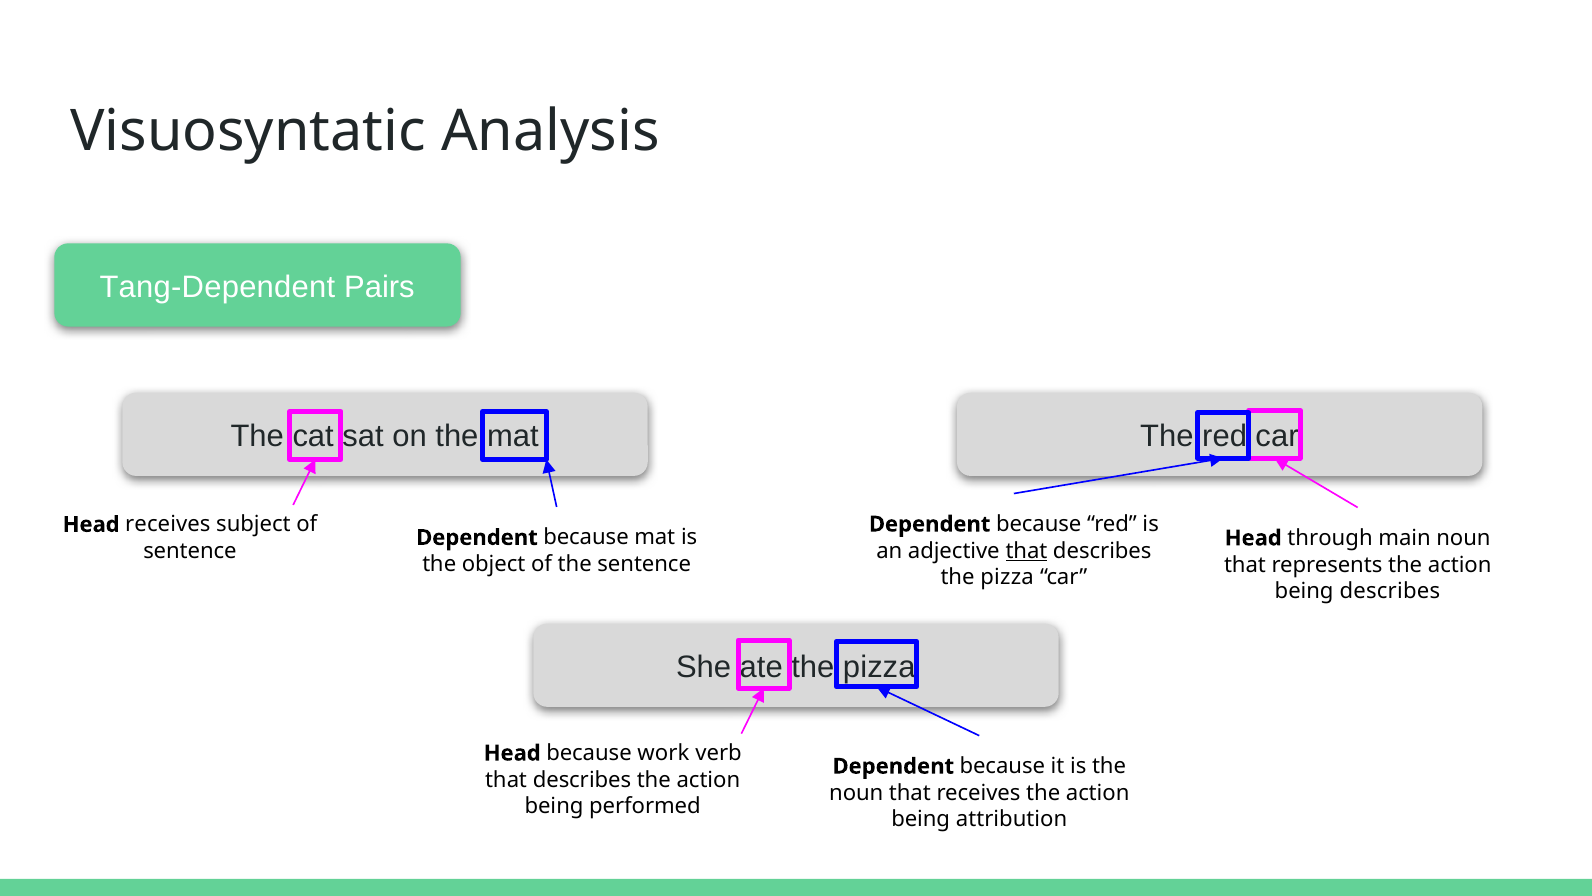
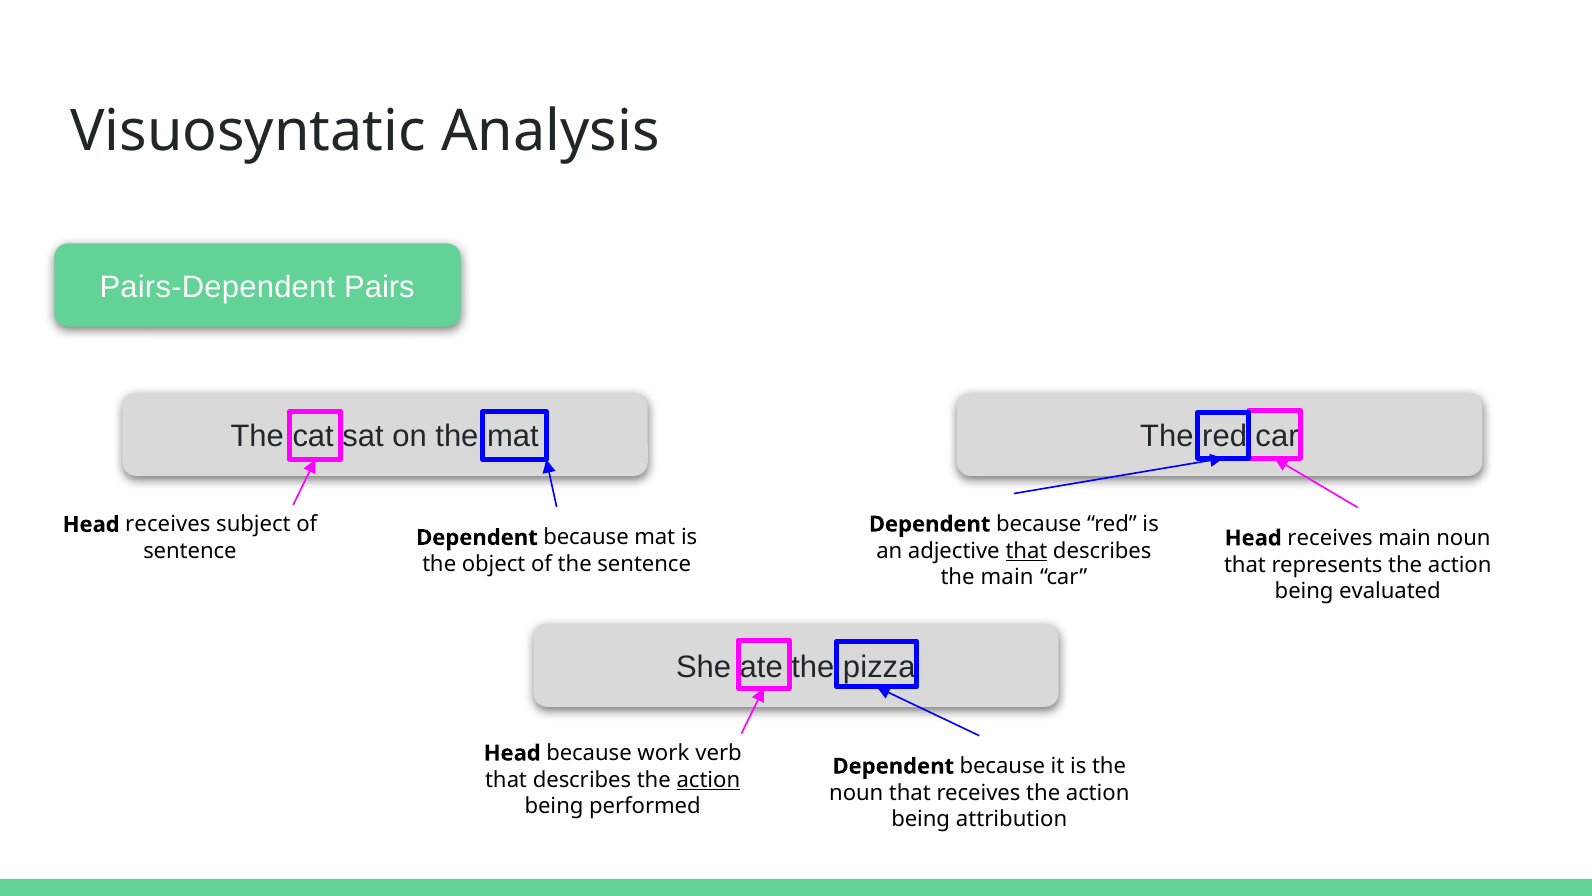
Tang-Dependent: Tang-Dependent -> Pairs-Dependent (217, 287)
through: through -> receives (1330, 538)
pizza: pizza -> main (1007, 577)
being describes: describes -> evaluated (1390, 591)
action underline: none -> present (708, 779)
